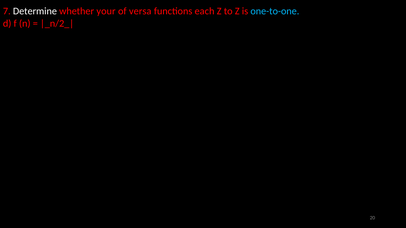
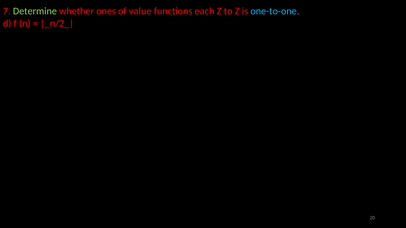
Determine colour: white -> light green (35, 11)
your: your -> ones (106, 11)
versa: versa -> value (140, 11)
